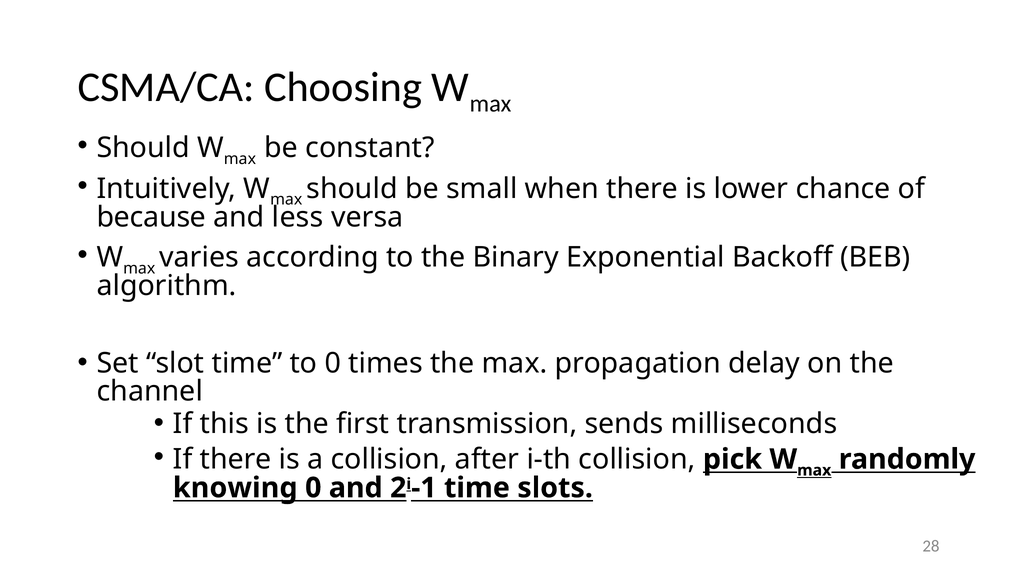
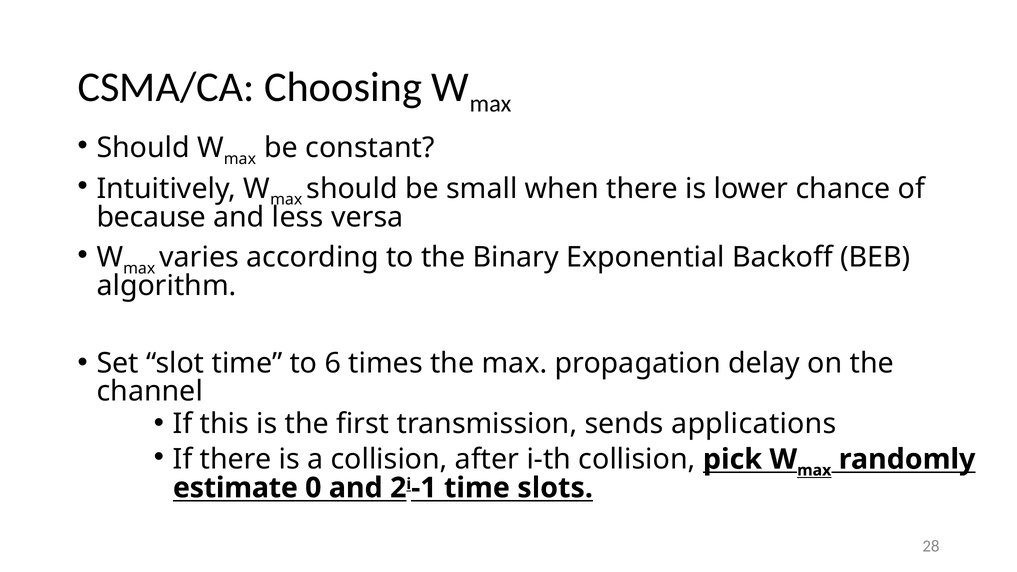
to 0: 0 -> 6 (333, 364)
milliseconds: milliseconds -> applications (754, 424)
knowing: knowing -> estimate (235, 488)
